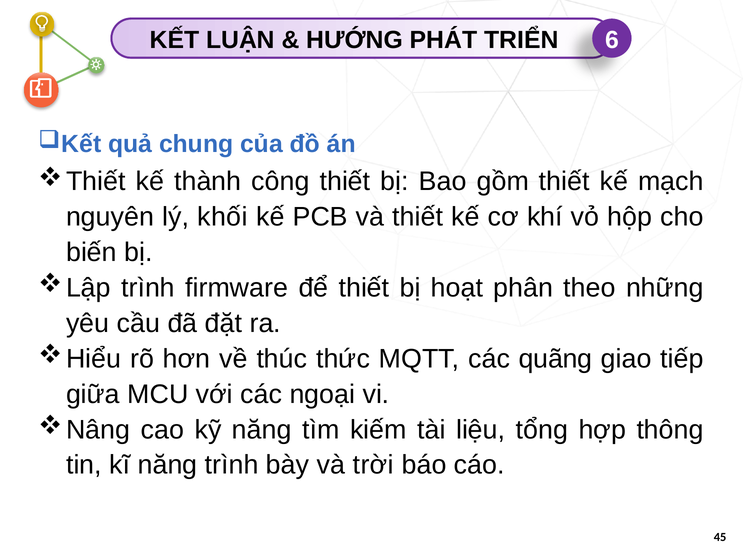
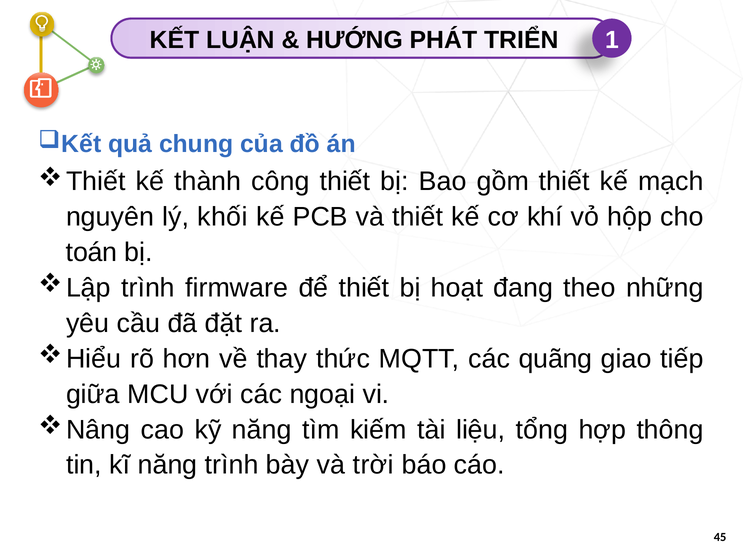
6: 6 -> 1 (612, 40)
biến: biến -> toán (92, 252)
phân: phân -> đang (523, 288)
thúc: thúc -> thay (282, 358)
